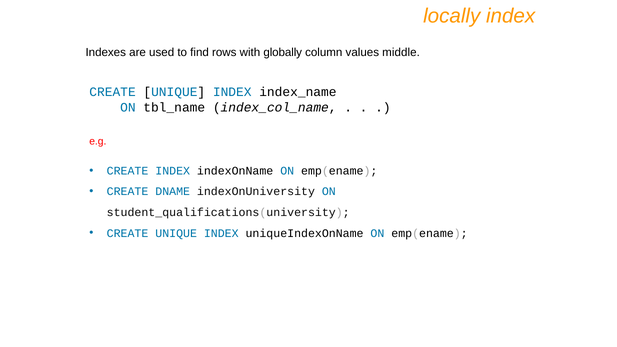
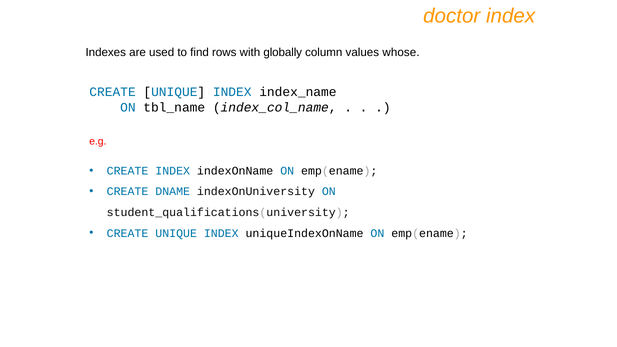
locally: locally -> doctor (452, 16)
middle: middle -> whose (401, 52)
